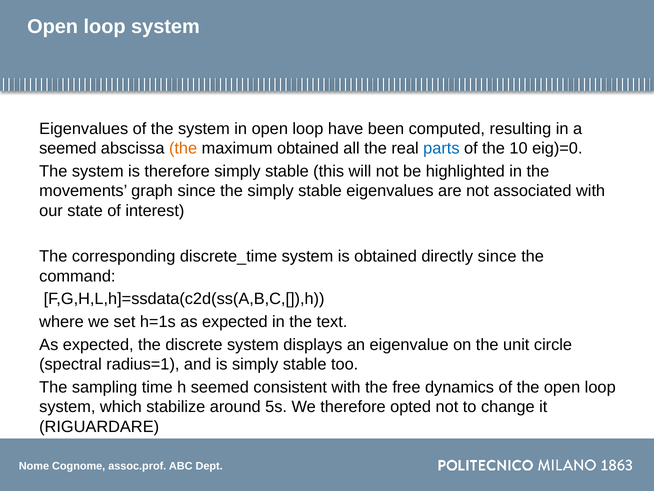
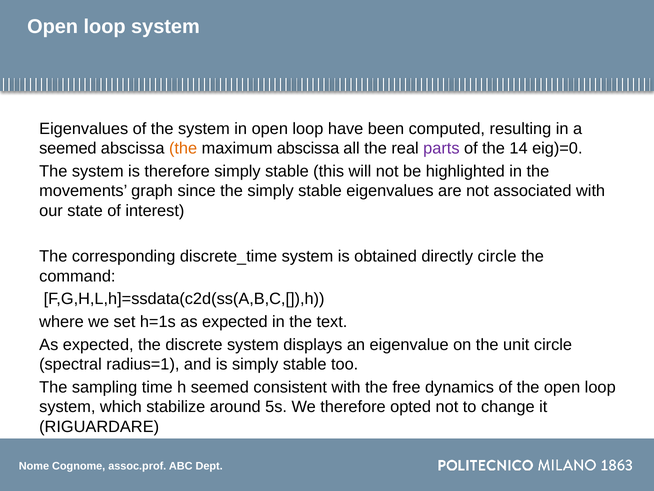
maximum obtained: obtained -> abscissa (308, 148)
parts colour: blue -> purple (441, 148)
10: 10 -> 14 (518, 148)
directly since: since -> circle (497, 256)
